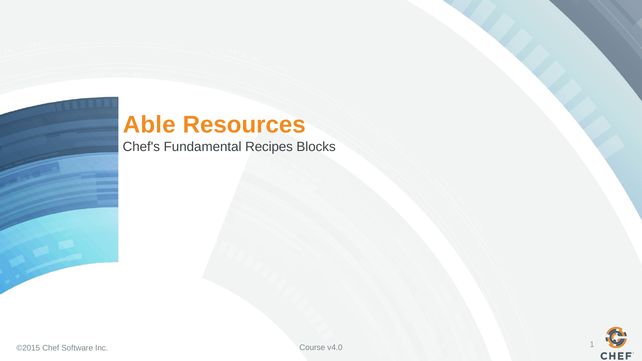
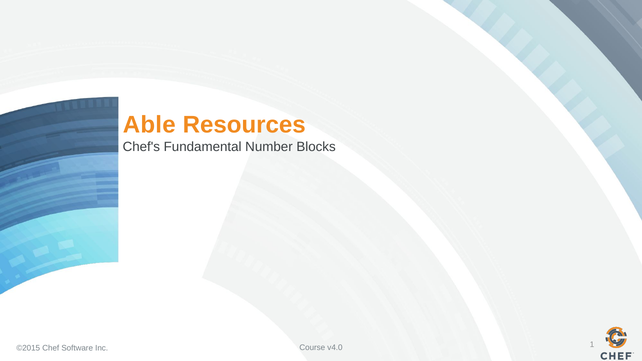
Recipes: Recipes -> Number (269, 147)
